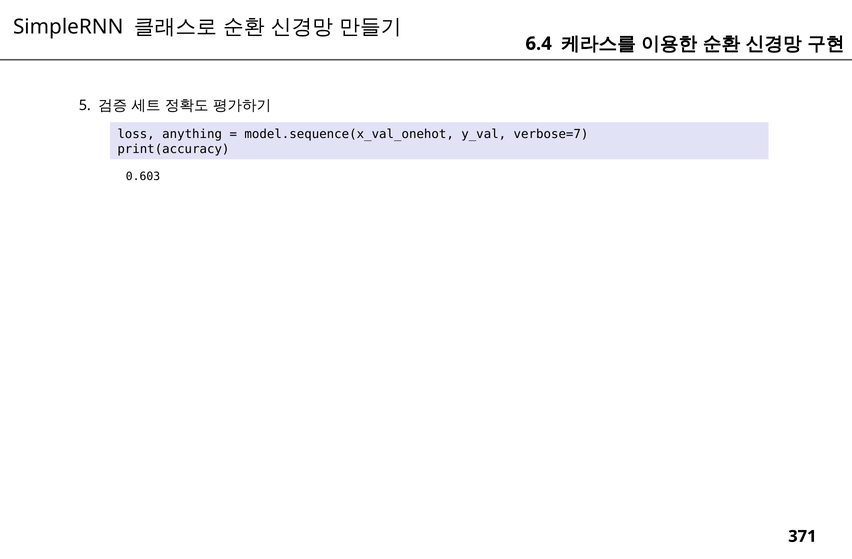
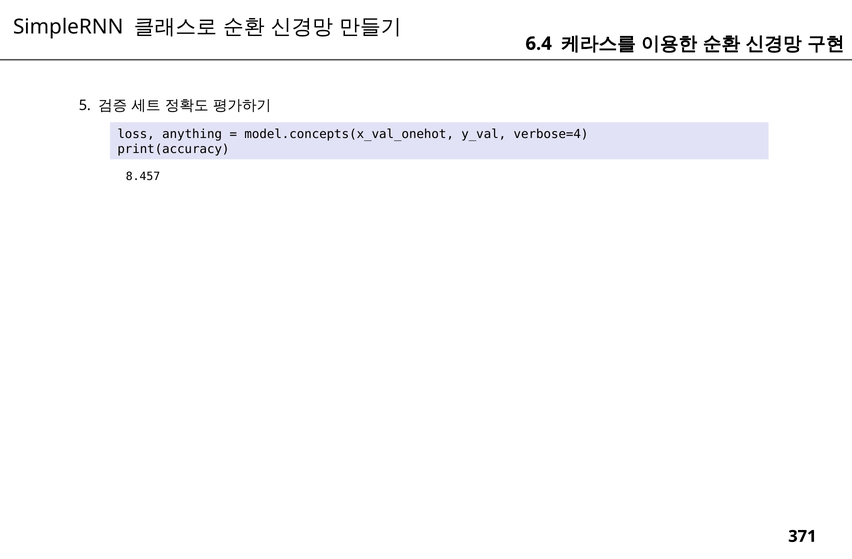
model.sequence(x_val_onehot: model.sequence(x_val_onehot -> model.concepts(x_val_onehot (349, 134)
verbose=7: verbose=7 -> verbose=4 (551, 134)
0.603: 0.603 -> 8.457 (143, 177)
